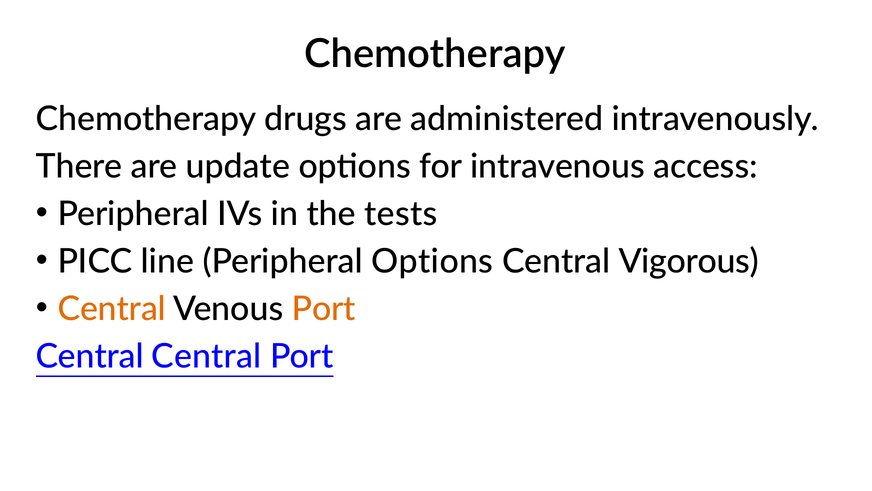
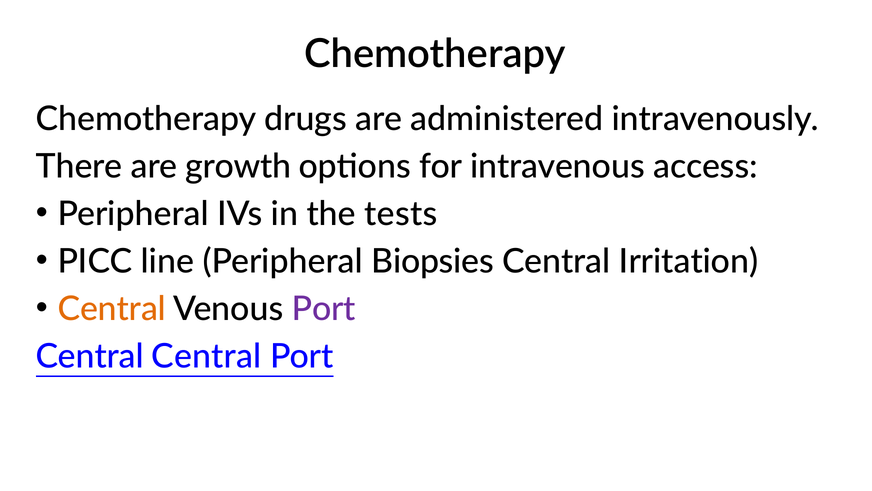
update: update -> growth (238, 166)
Peripheral Options: Options -> Biopsies (433, 261)
Vigorous: Vigorous -> Irritation (689, 261)
Port colour: orange -> purple (324, 309)
